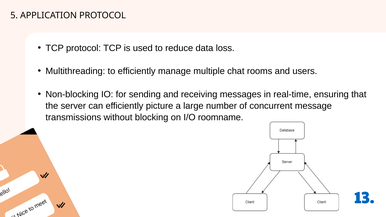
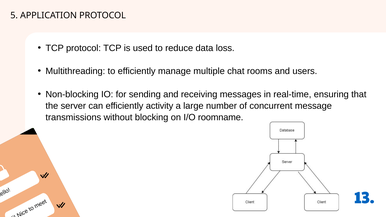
picture: picture -> activity (160, 106)
